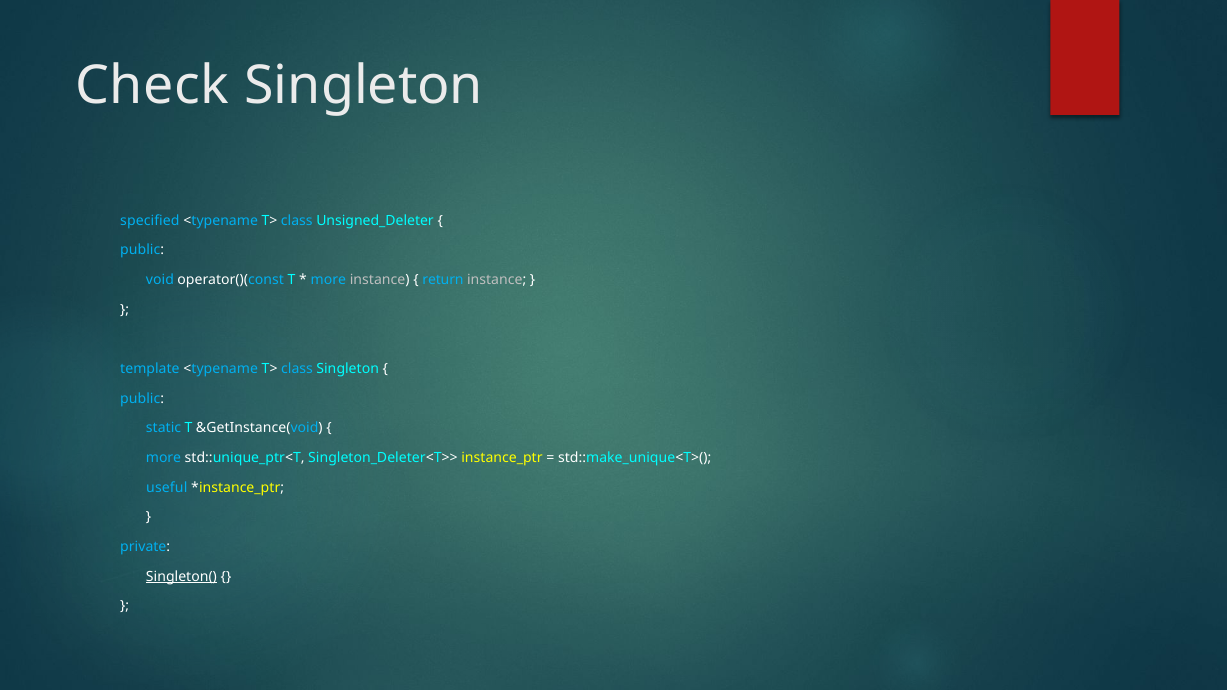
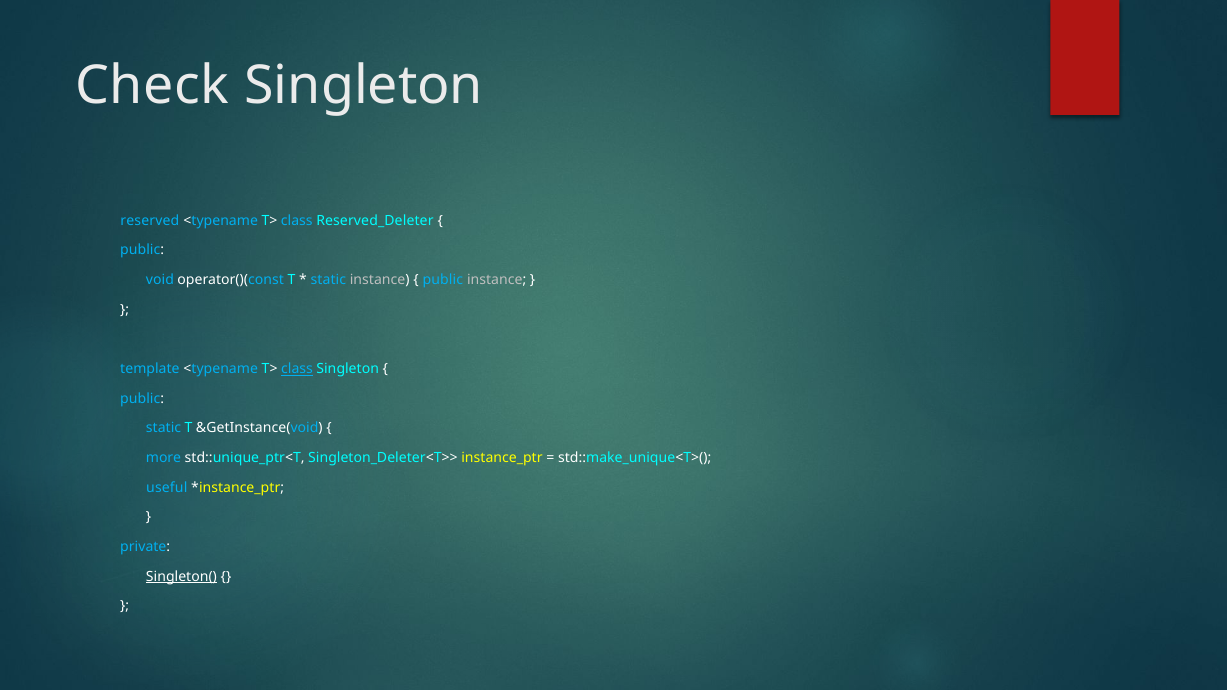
specified: specified -> reserved (150, 221)
Unsigned_Deleter: Unsigned_Deleter -> Reserved_Deleter (375, 221)
more: more -> static (328, 280)
return: return -> public (443, 280)
class underline: none -> present (297, 369)
